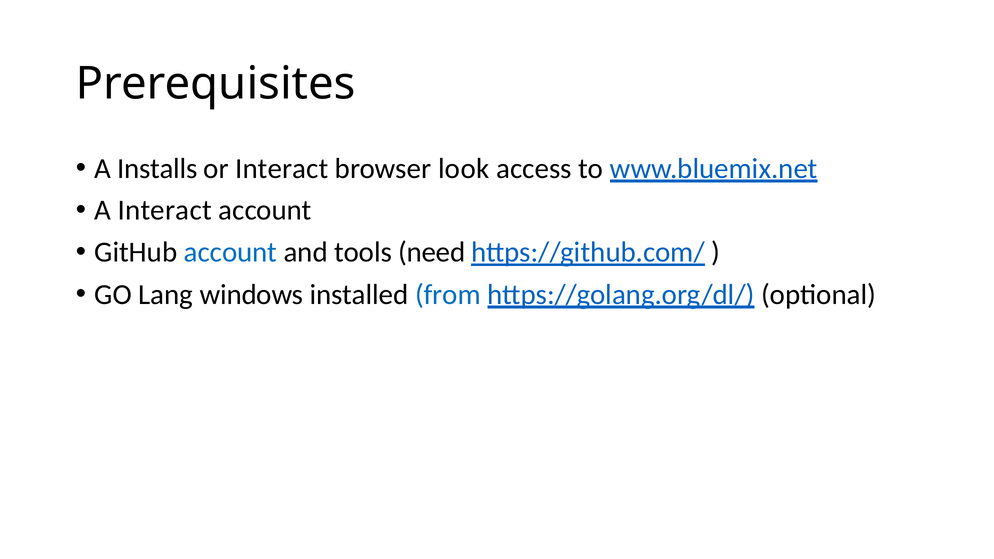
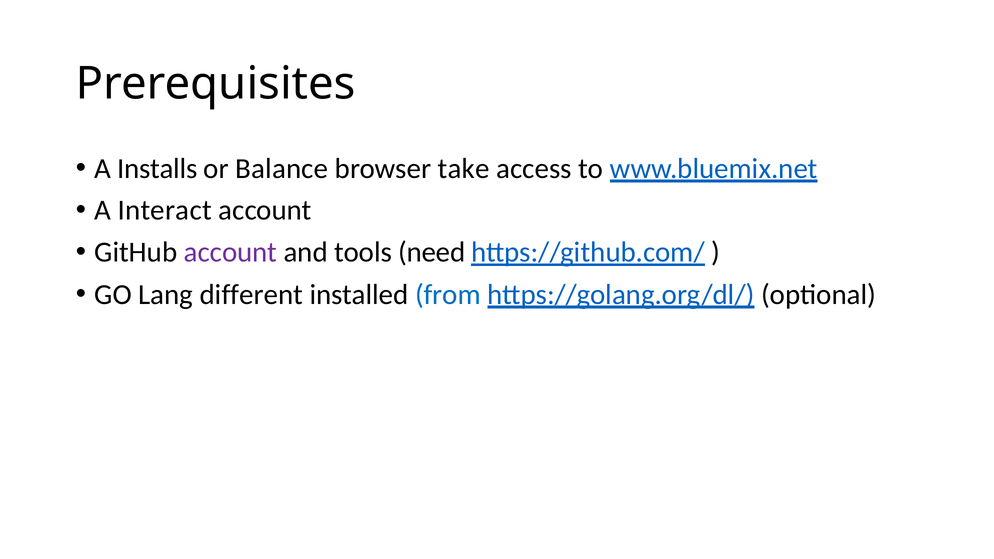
or Interact: Interact -> Balance (282, 168)
look: look -> take (464, 168)
account colour: blue -> purple (231, 252)
windows: windows -> different (251, 295)
